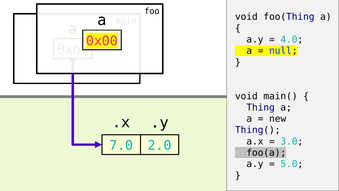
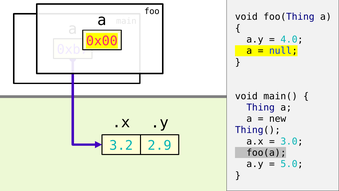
7.0: 7.0 -> 3.2 (121, 145)
2.0: 2.0 -> 2.9 (160, 145)
